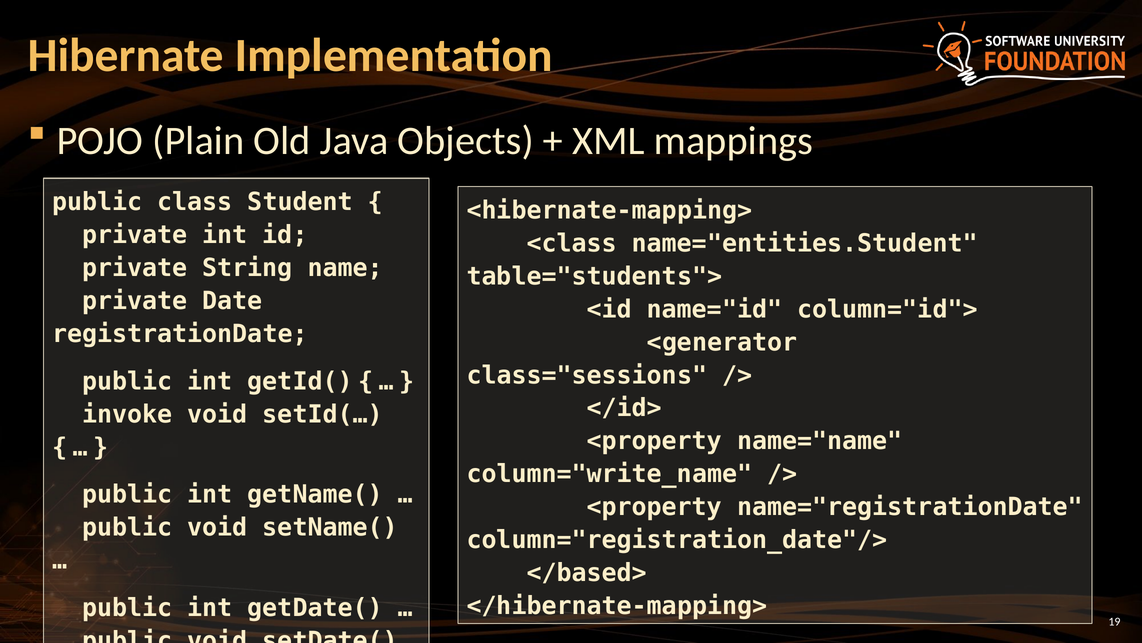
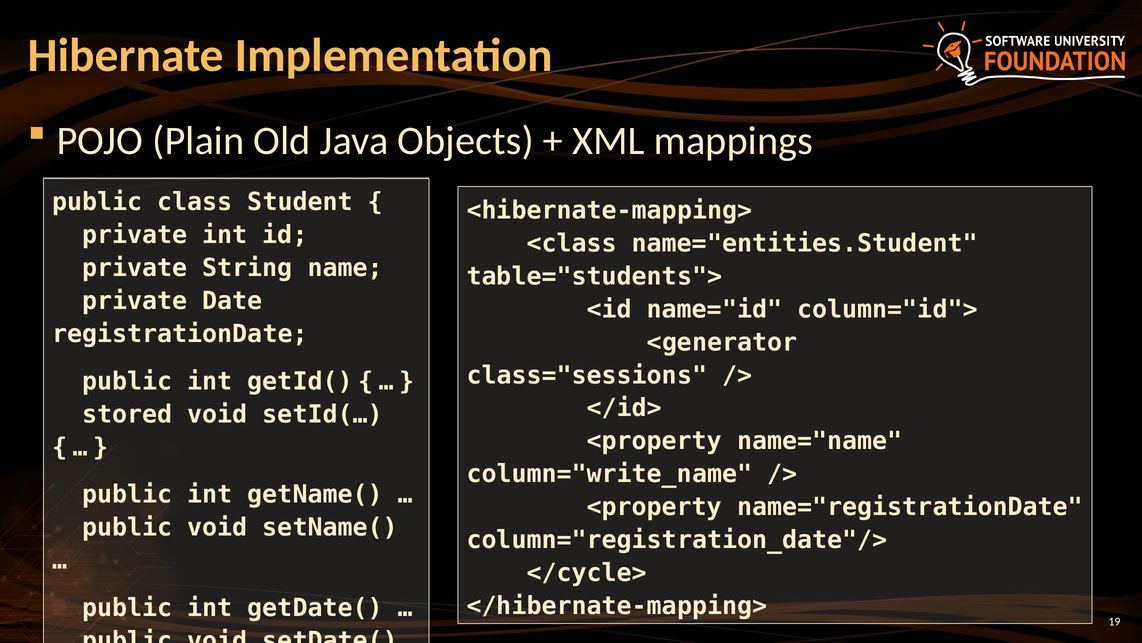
invoke: invoke -> stored (127, 414)
</based>: </based> -> </cycle> (587, 573)
